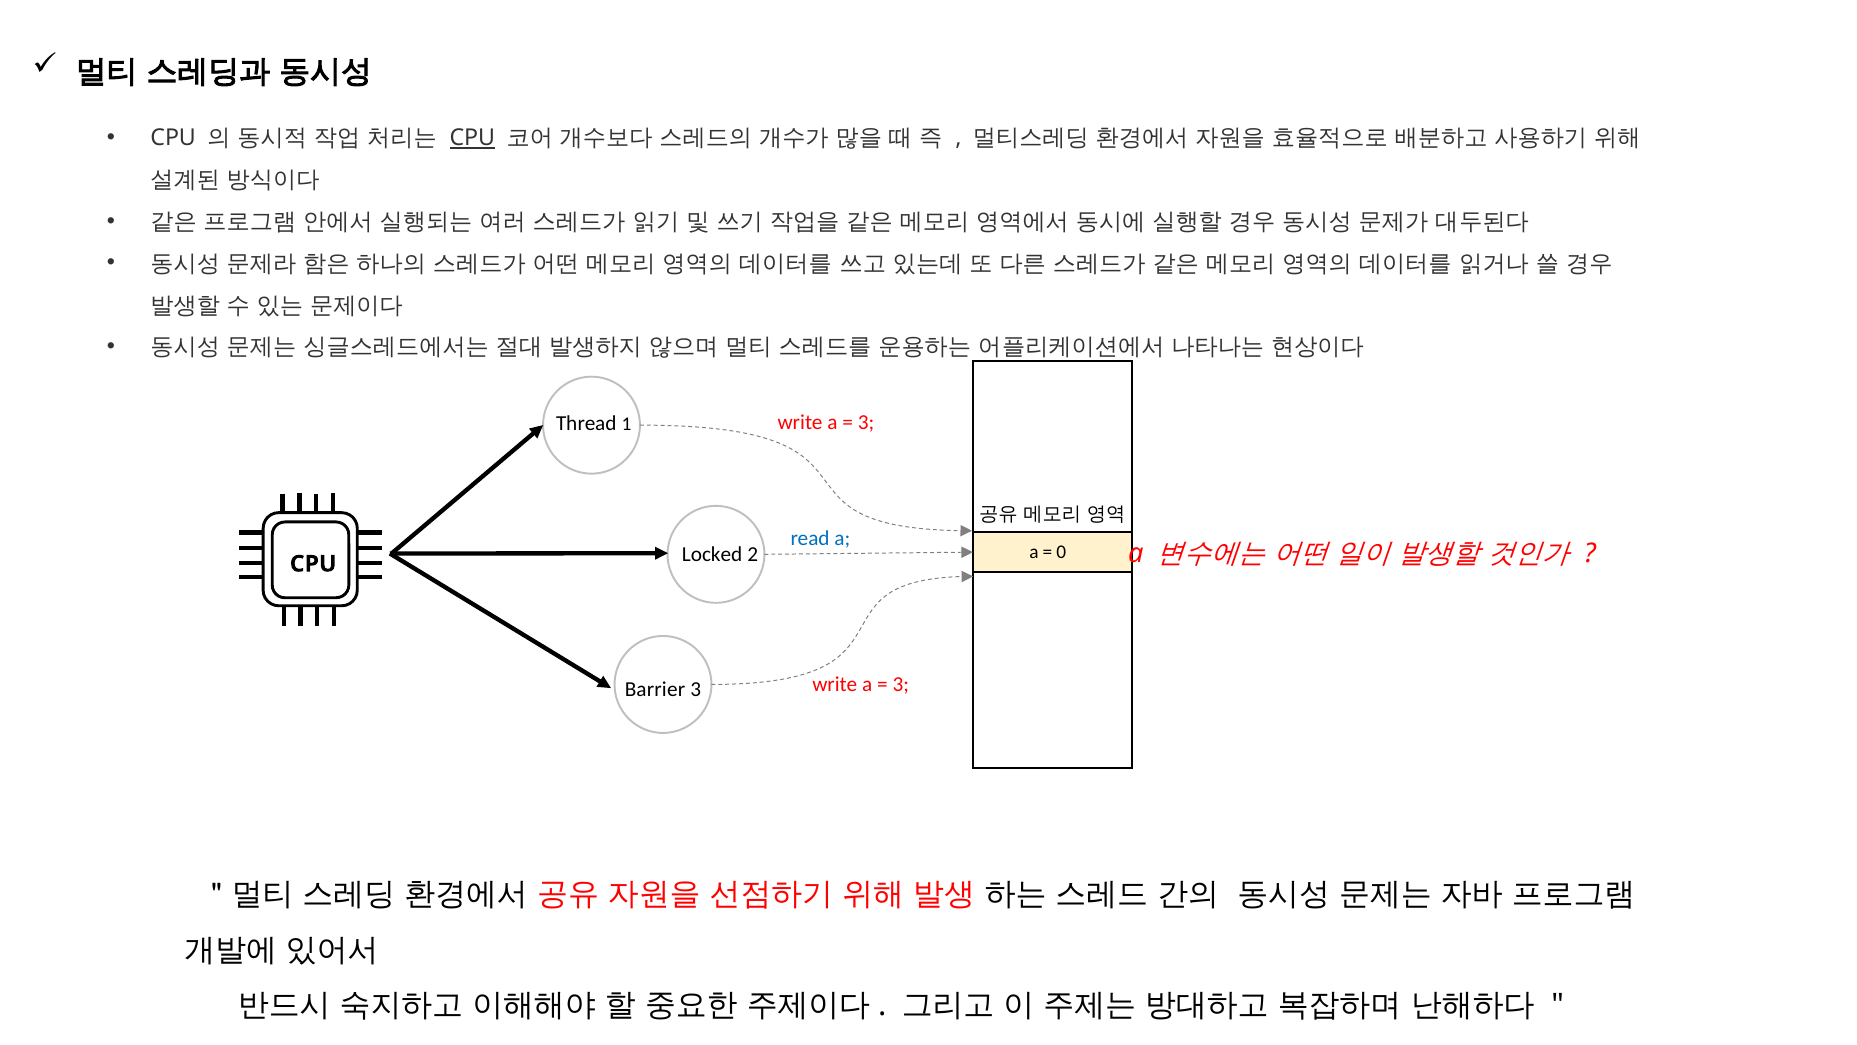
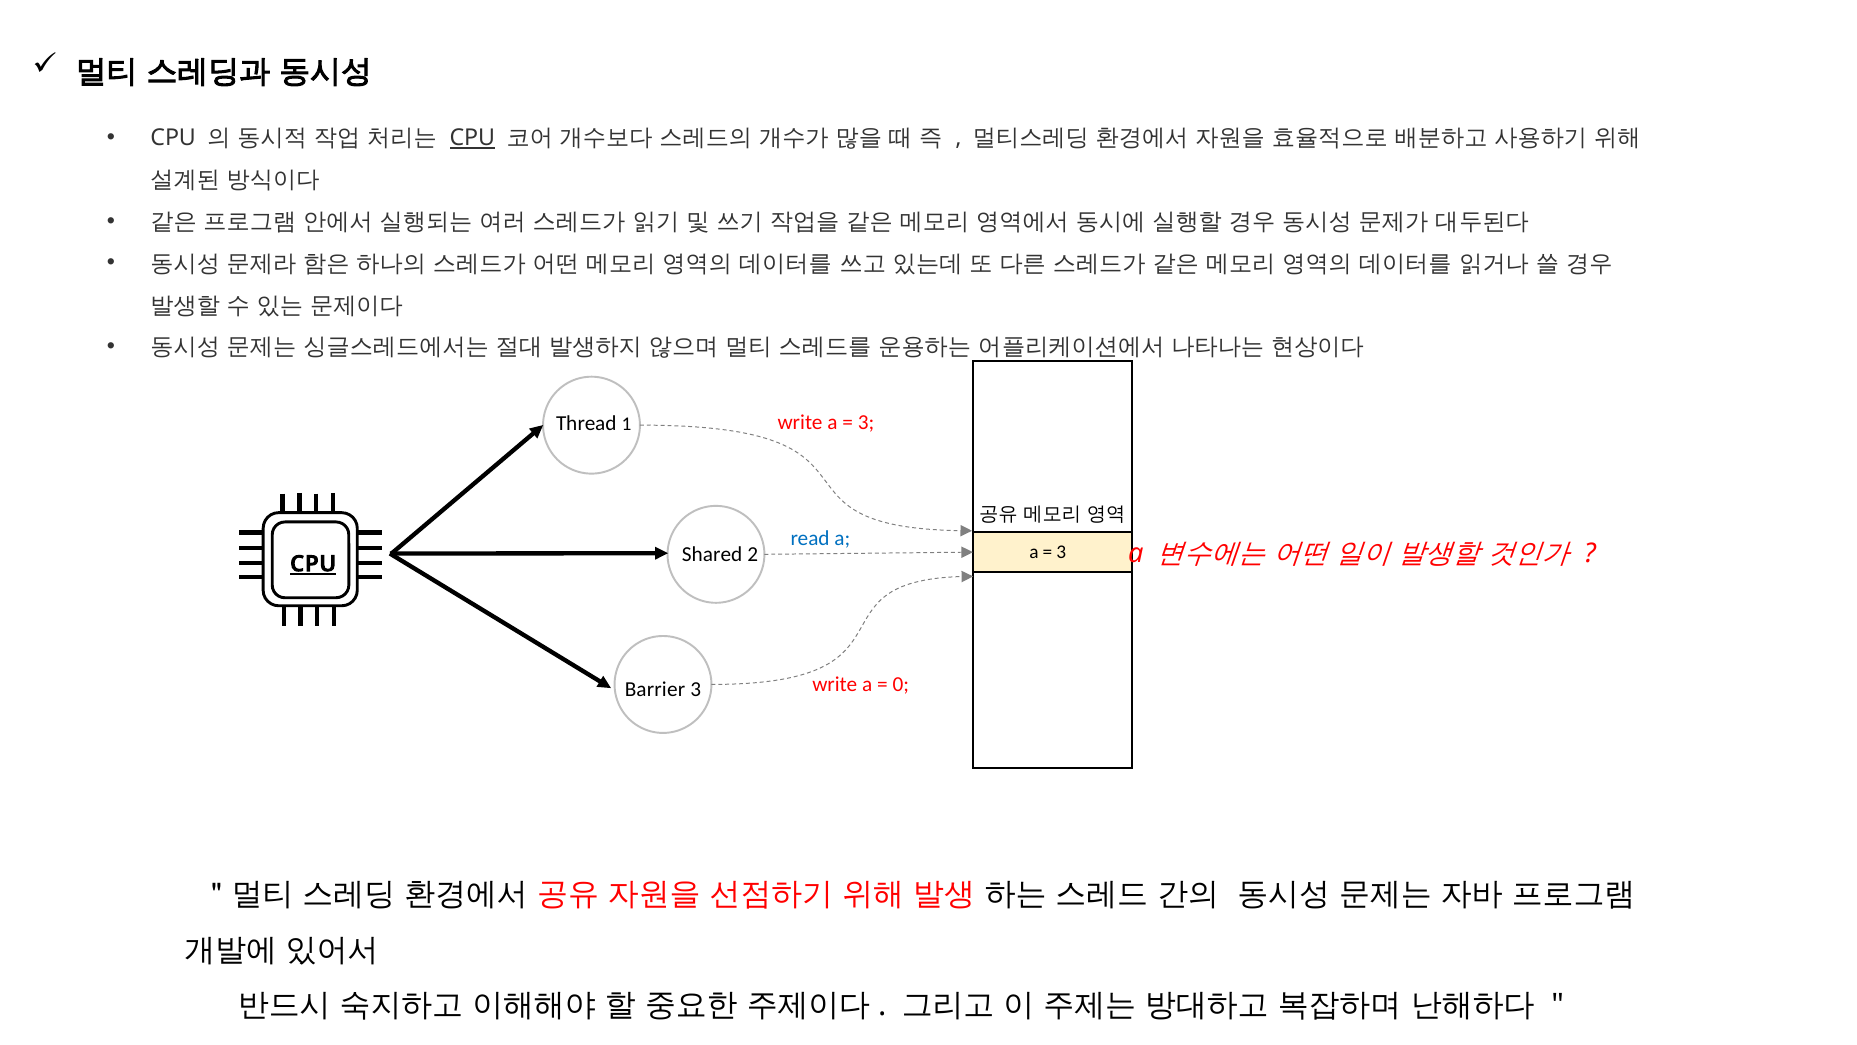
0: 0 -> 3 (1061, 552)
Locked: Locked -> Shared (712, 554)
CPU underline: none -> present (313, 564)
3: 3 -> 0 (901, 684)
